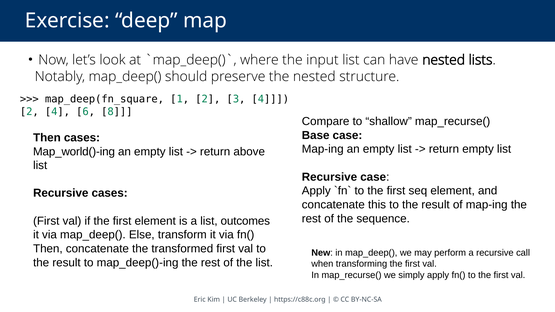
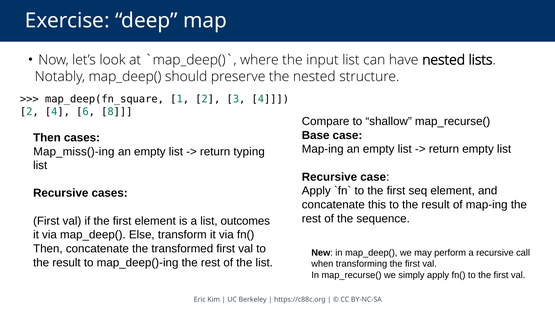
Map_world()-ing: Map_world()-ing -> Map_miss()-ing (74, 152)
above: above -> typing (249, 152)
